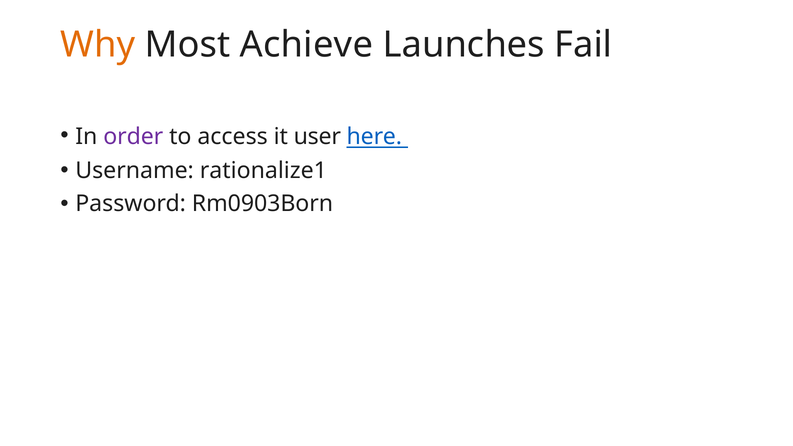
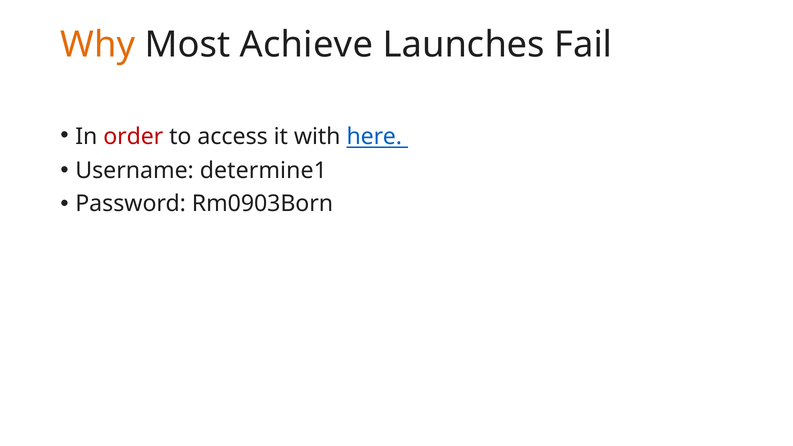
order colour: purple -> red (133, 137)
user: user -> with (317, 137)
rationalize1: rationalize1 -> determine1 (263, 171)
